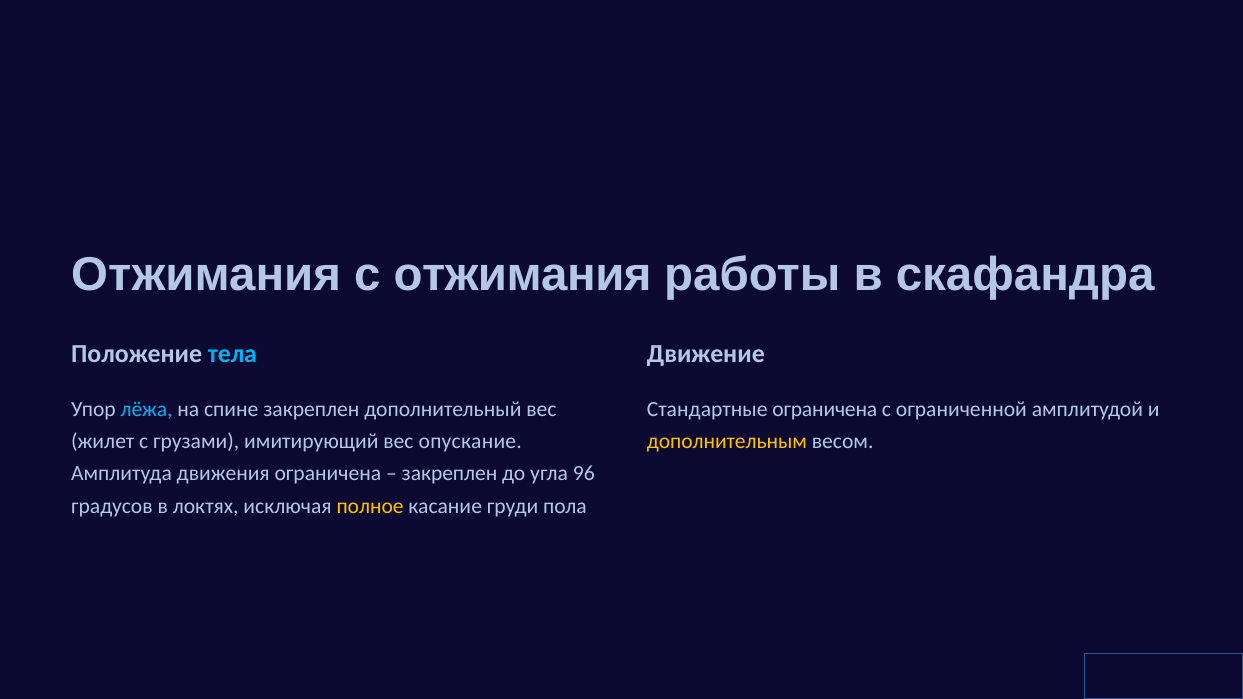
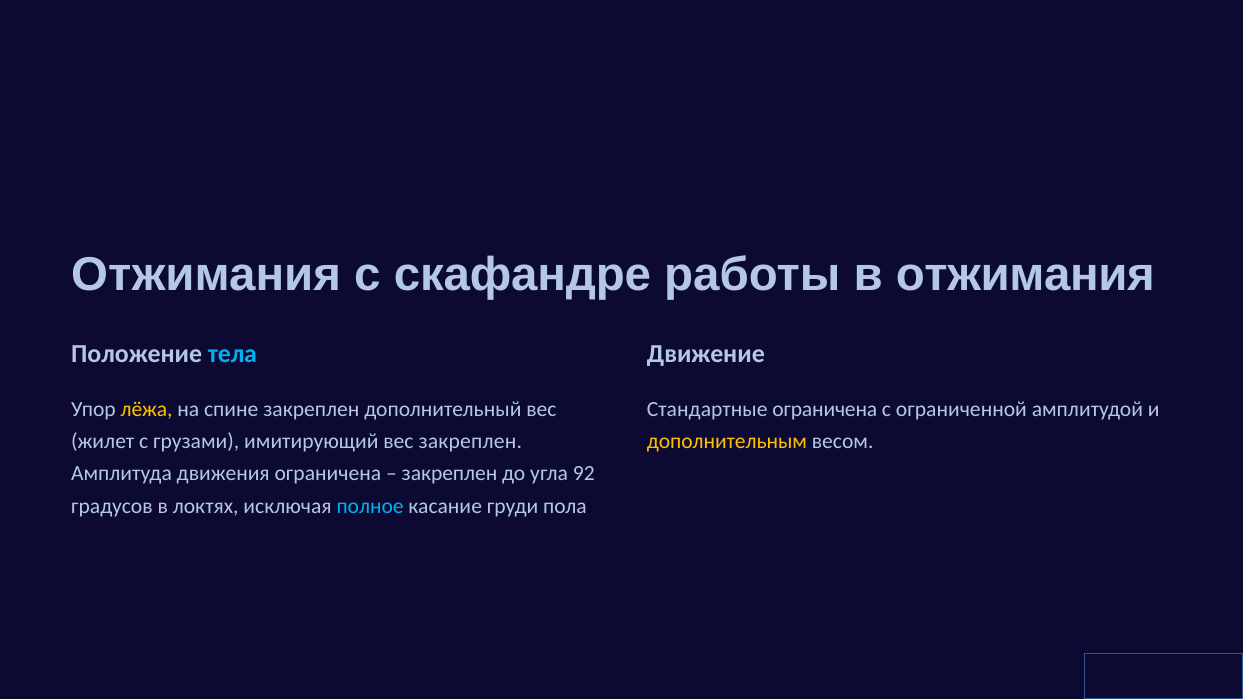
с отжимания: отжимания -> скафандре (522, 275)
в скафандра: скафандра -> отжимания (1025, 275)
лёжа colour: light blue -> yellow (147, 409)
вес опускание: опускание -> закреплен (470, 442)
96: 96 -> 92 (584, 474)
полное colour: yellow -> light blue (370, 506)
